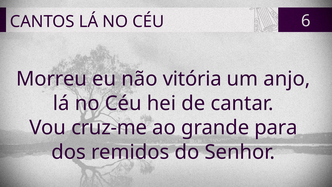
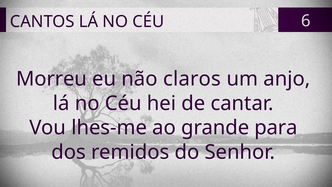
vitória: vitória -> claros (192, 79)
cruz-me: cruz-me -> lhes-me (109, 128)
